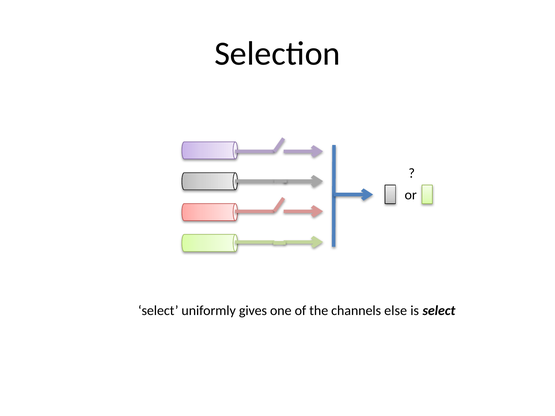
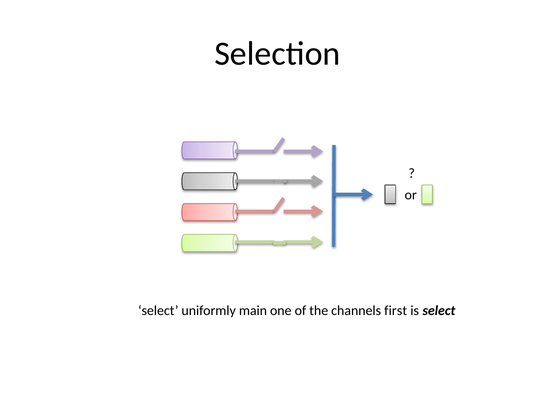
gives: gives -> main (253, 311)
else: else -> first (396, 311)
